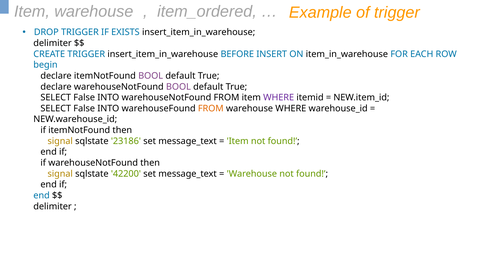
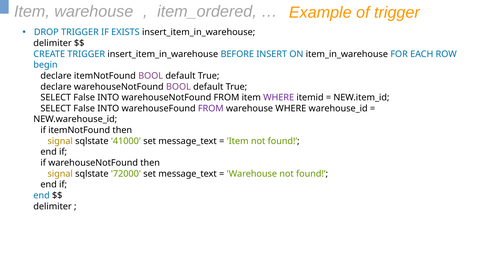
FROM colour: orange -> purple (211, 109)
23186: 23186 -> 41000 (126, 141)
42200: 42200 -> 72000 (126, 174)
